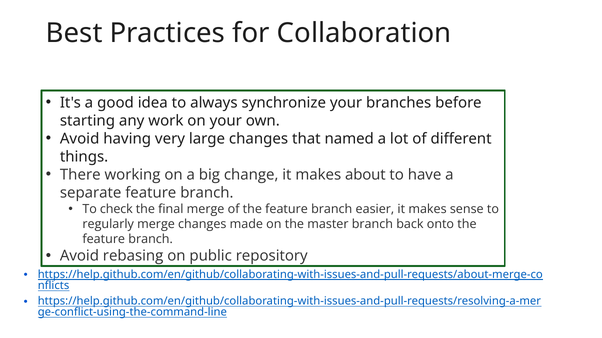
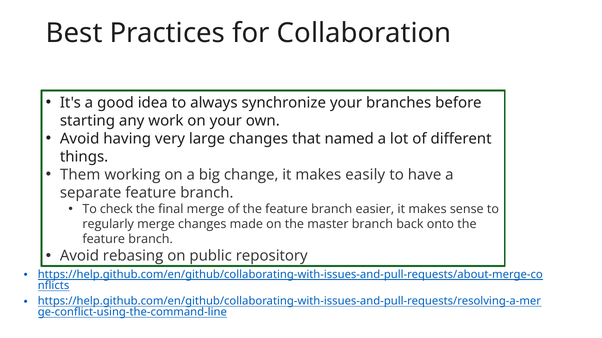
There: There -> Them (80, 175)
about: about -> easily (365, 175)
